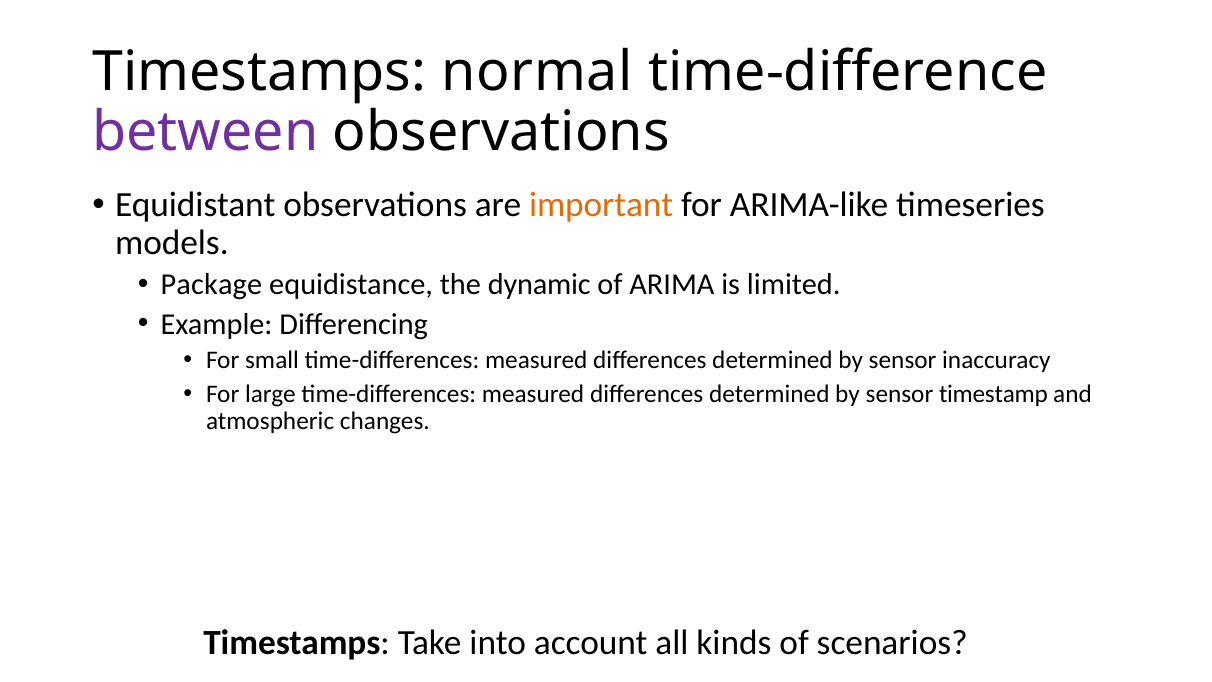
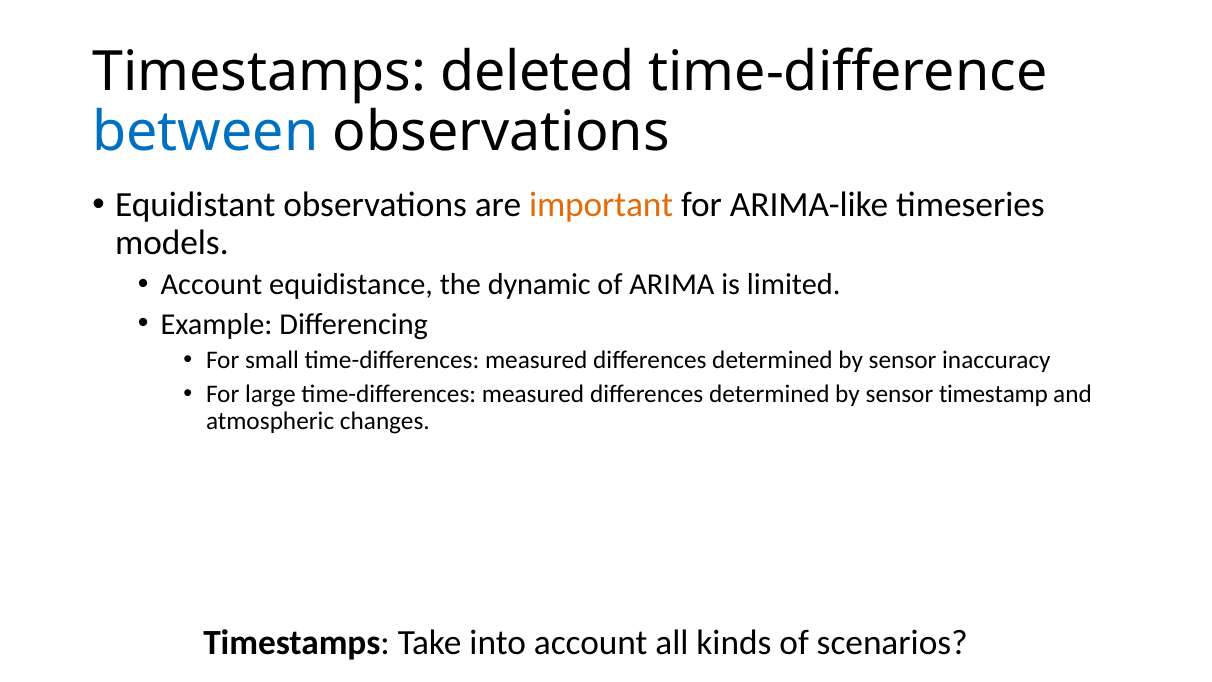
normal: normal -> deleted (538, 72)
between colour: purple -> blue (205, 132)
Package: Package -> Account (211, 285)
